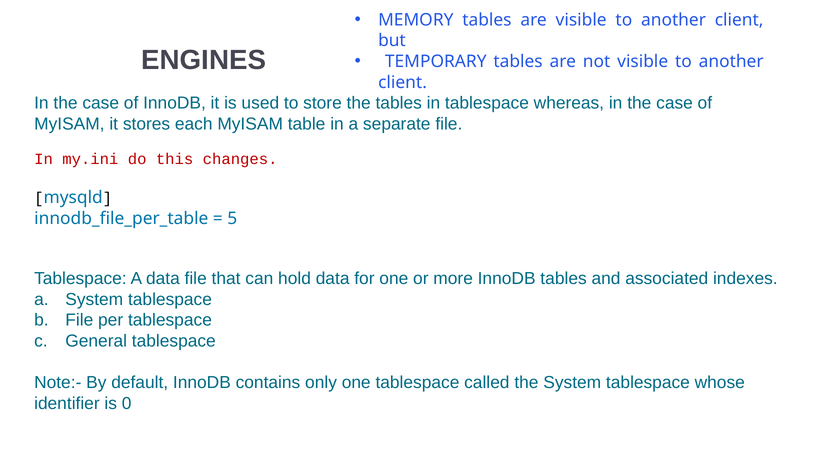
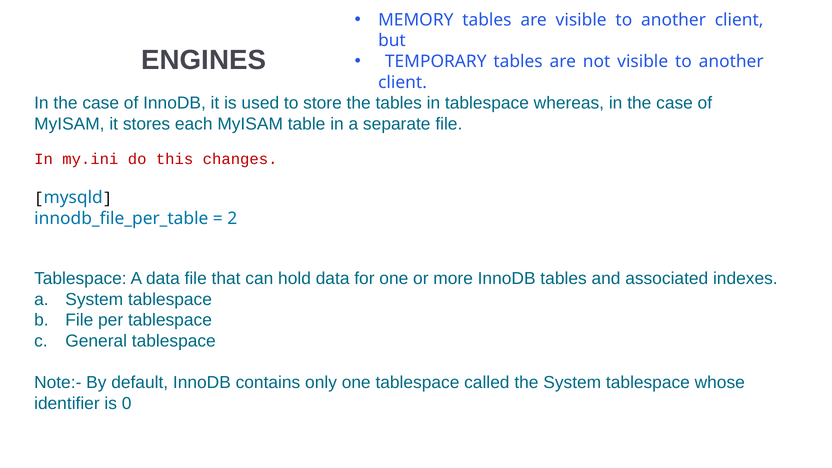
5: 5 -> 2 (232, 219)
